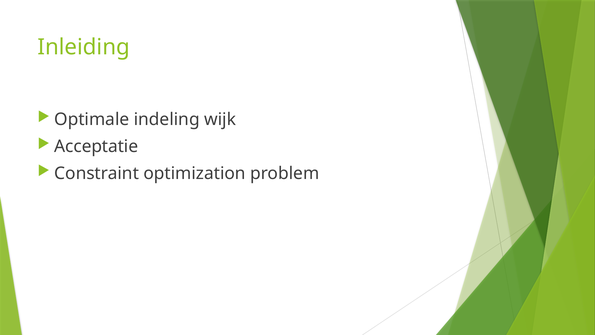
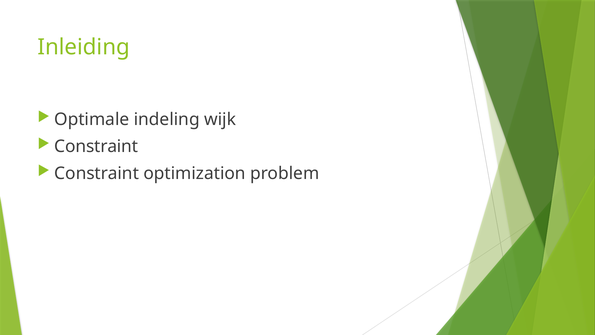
Acceptatie: Acceptatie -> Constraint (96, 146)
